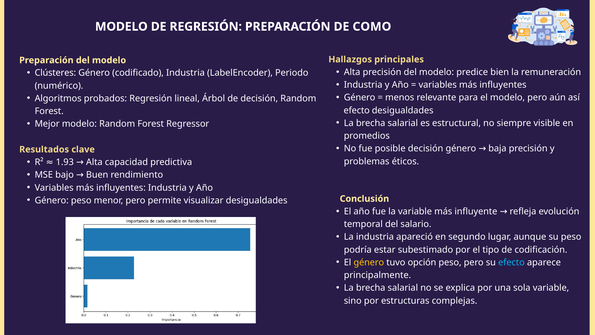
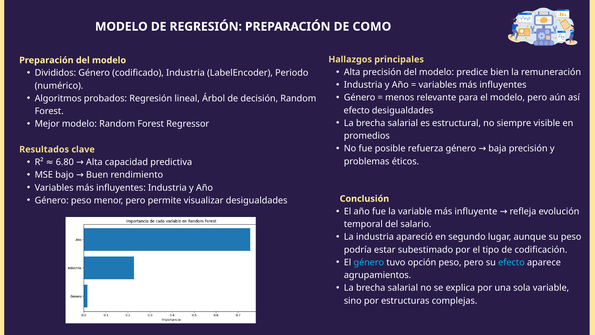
Clústeres: Clústeres -> Divididos (55, 73)
posible decisión: decisión -> refuerza (426, 148)
1.93: 1.93 -> 6.80 (65, 162)
género colour: yellow -> light blue (369, 262)
principalmente: principalmente -> agrupamientos (377, 275)
